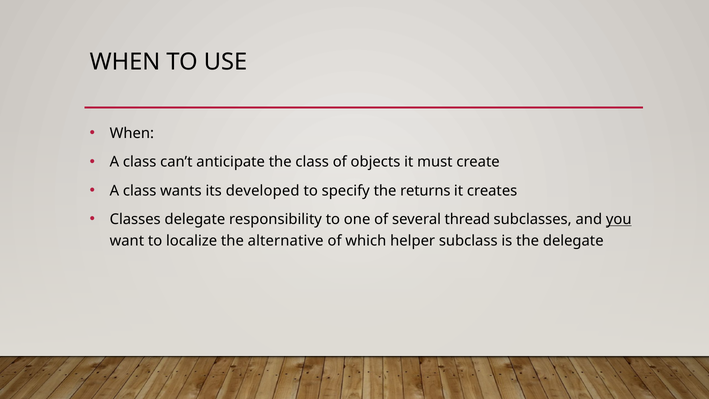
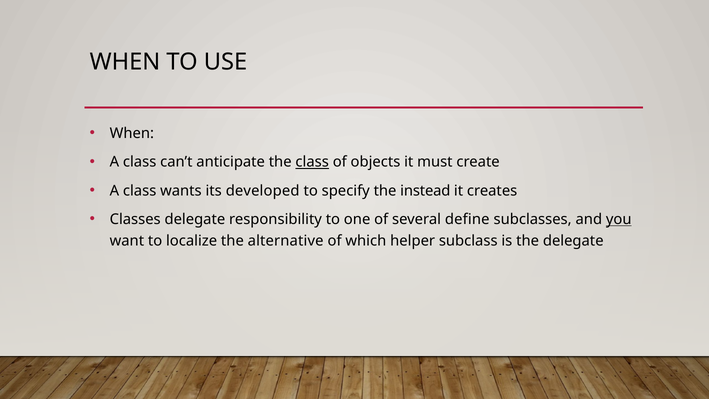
class underline: none -> present (312, 162)
returns: returns -> instead (425, 191)
thread: thread -> define (467, 219)
